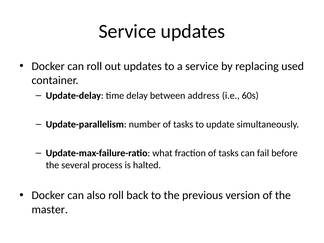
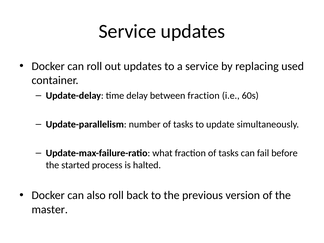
between address: address -> fraction (204, 96)
several: several -> started (76, 165)
